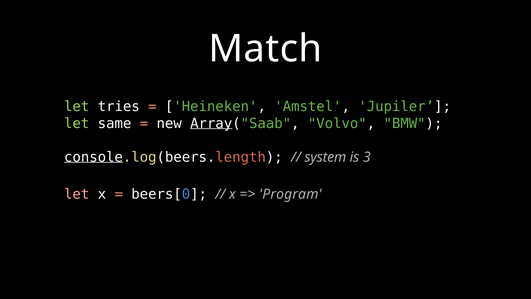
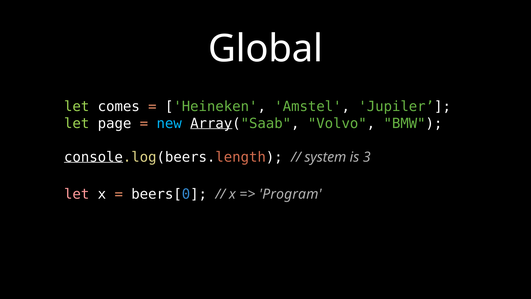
Match: Match -> Global (266, 49)
tries: tries -> comes (119, 107)
same: same -> page (115, 123)
new colour: white -> light blue (169, 123)
